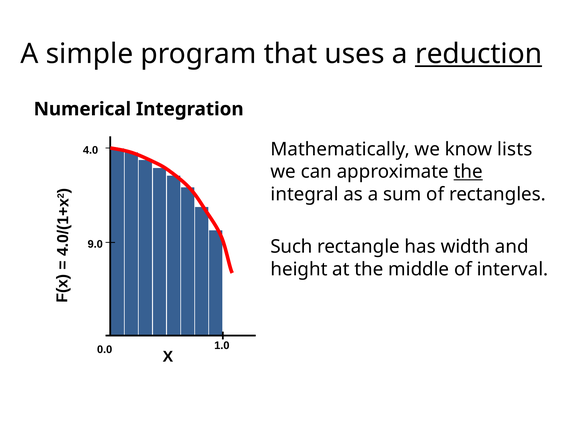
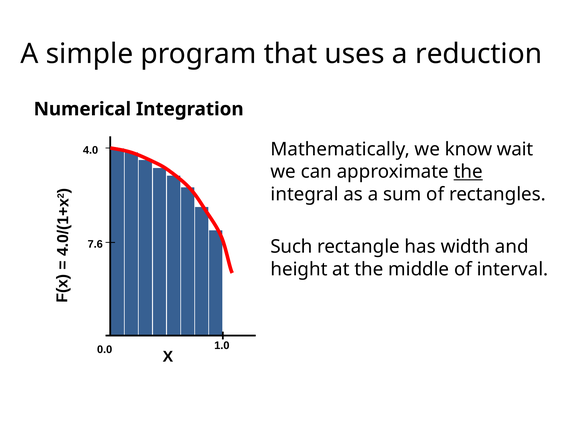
reduction underline: present -> none (479, 54)
lists: lists -> wait (515, 149)
9.0: 9.0 -> 7.6 (95, 244)
